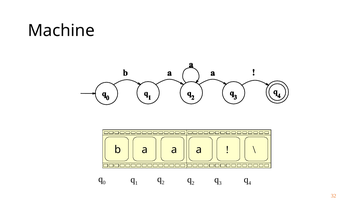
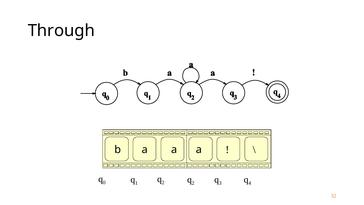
Machine: Machine -> Through (61, 31)
